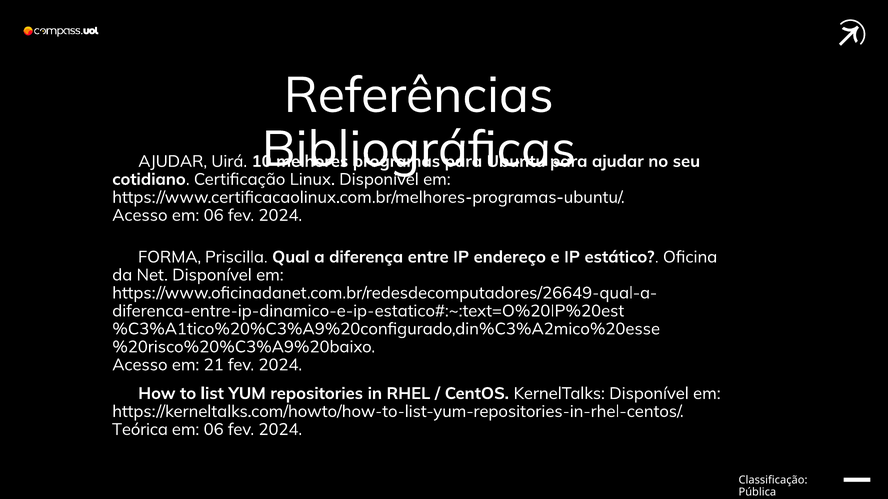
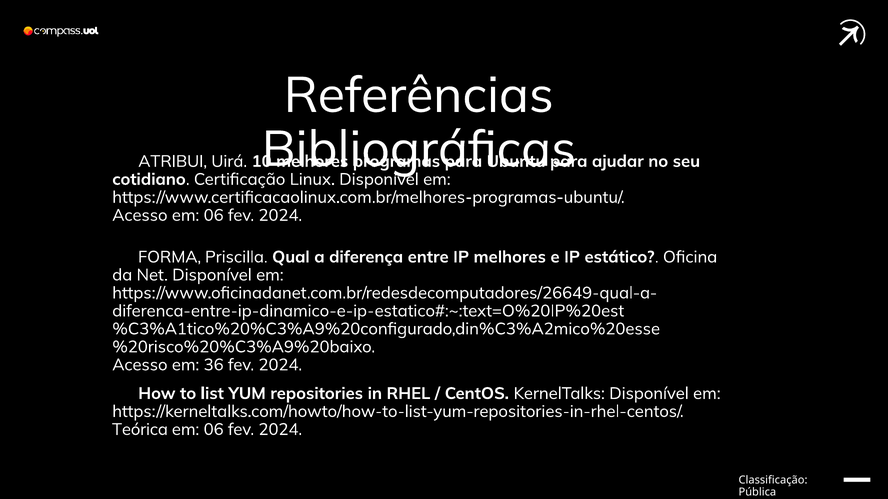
AJUDAR: AJUDAR -> ATRIBUI (173, 162)
IP endereço: endereço -> melhores (510, 257)
21: 21 -> 36 (214, 365)
